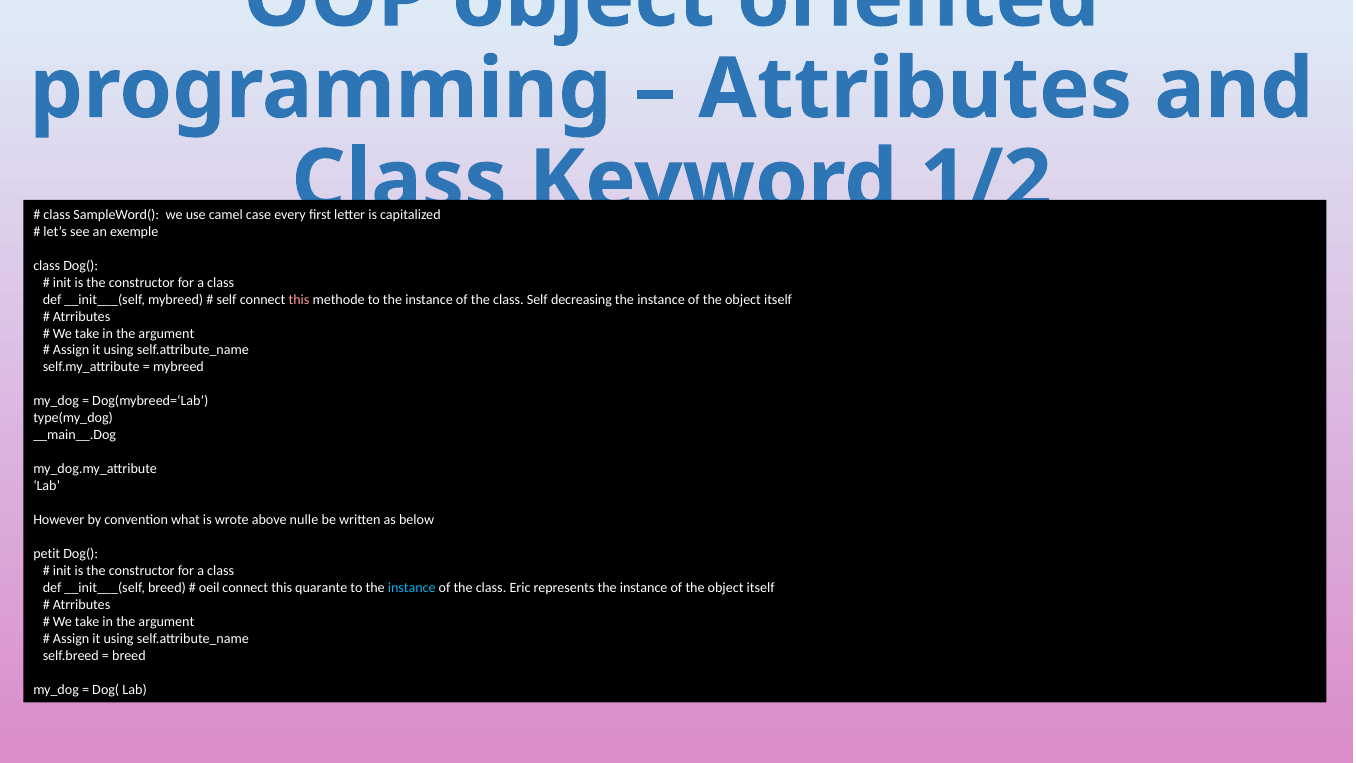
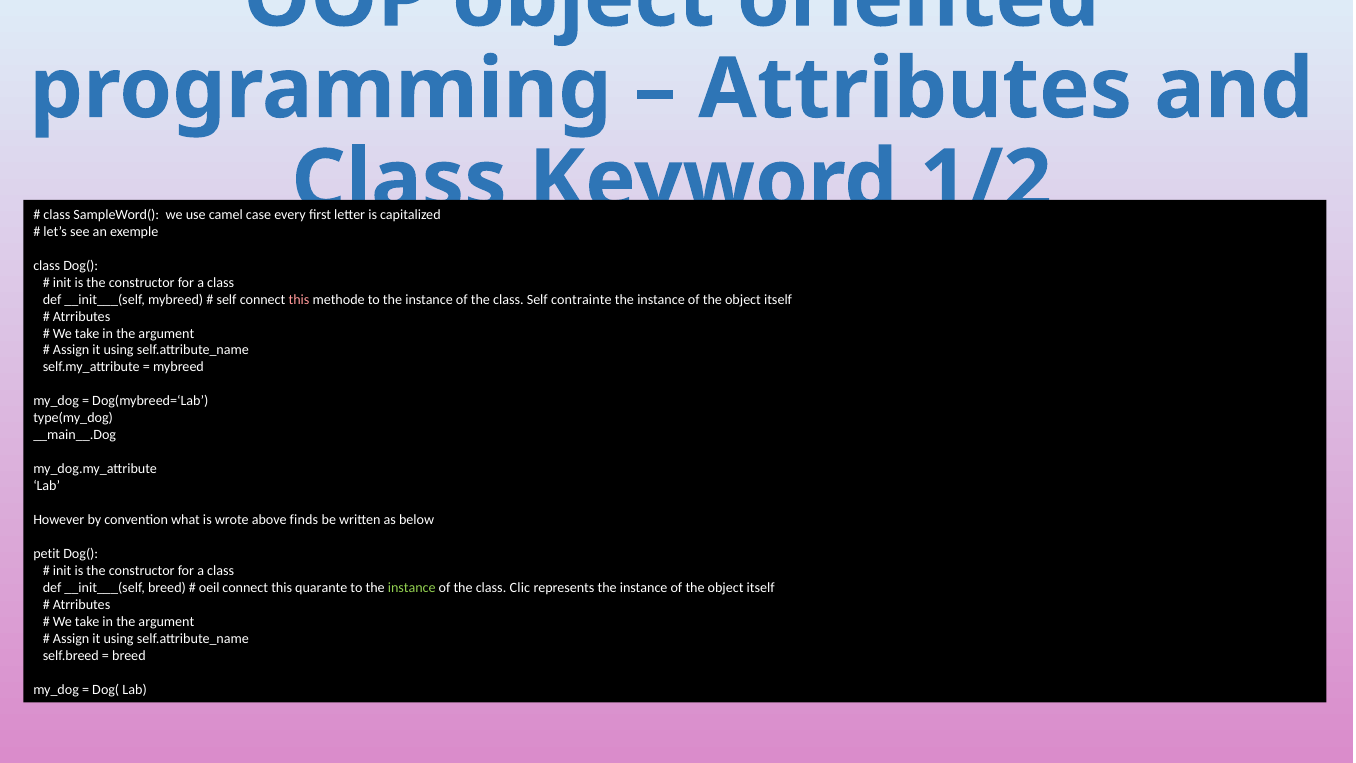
decreasing: decreasing -> contrainte (581, 299)
nulle: nulle -> finds (304, 520)
instance colour: light blue -> light green (412, 588)
Eric: Eric -> Clic (520, 588)
